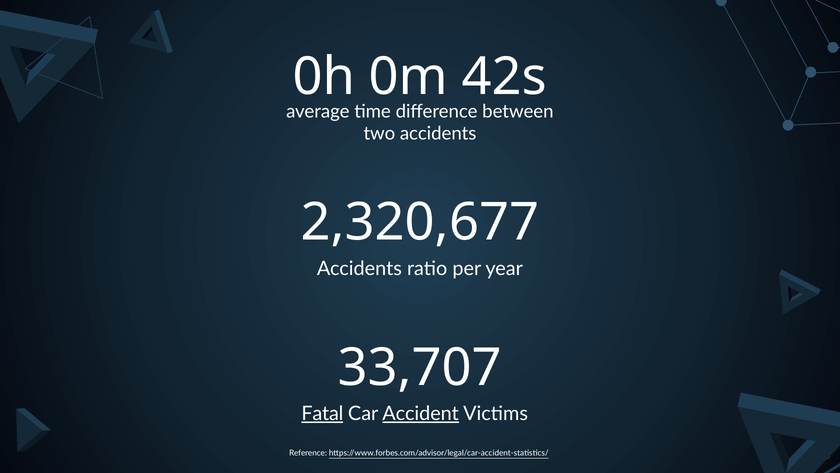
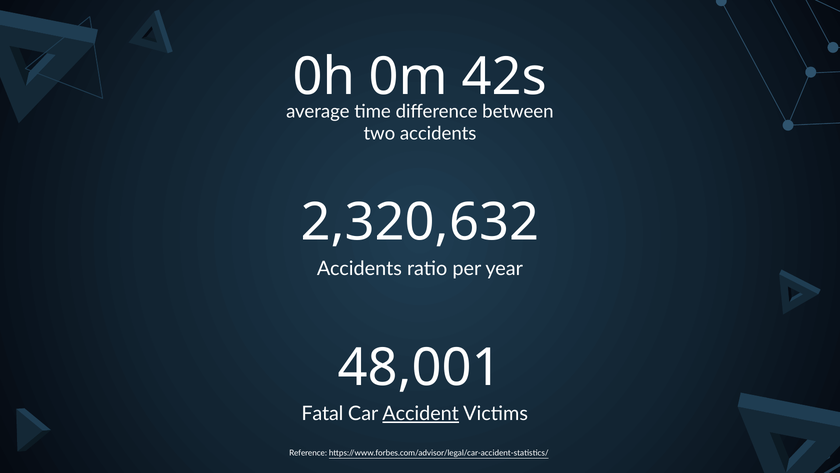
2,320,677: 2,320,677 -> 2,320,632 (420, 222)
33,707: 33,707 -> 48,001 (420, 367)
Fatal underline: present -> none (322, 413)
